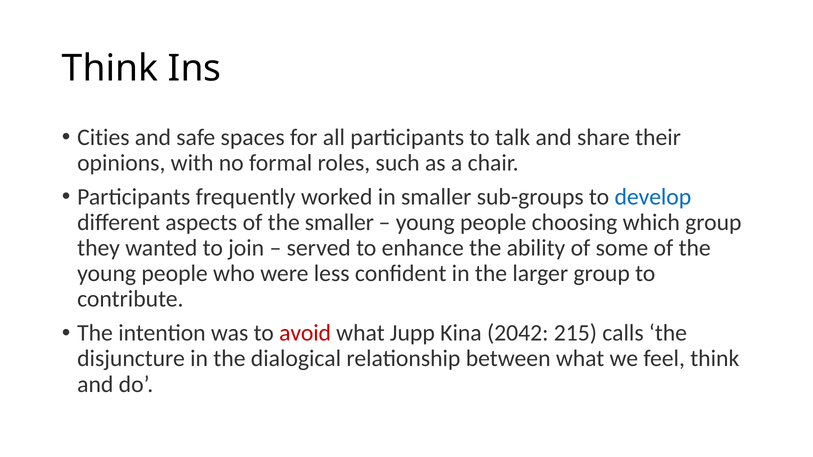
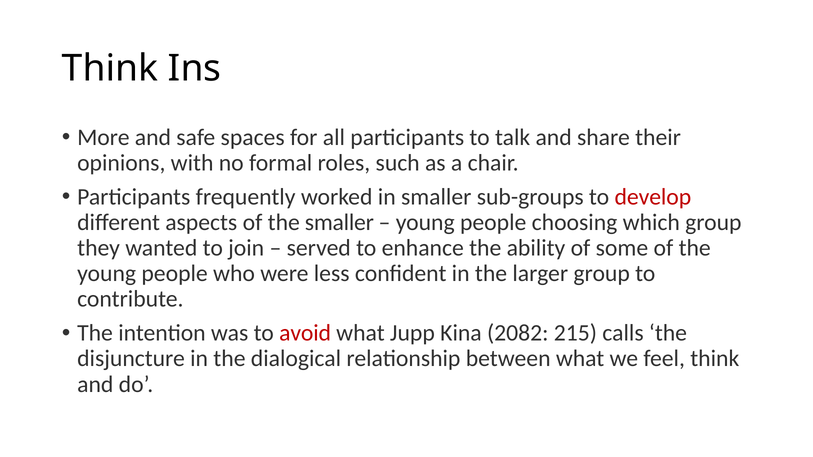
Cities: Cities -> More (103, 137)
develop colour: blue -> red (653, 197)
2042: 2042 -> 2082 (518, 333)
